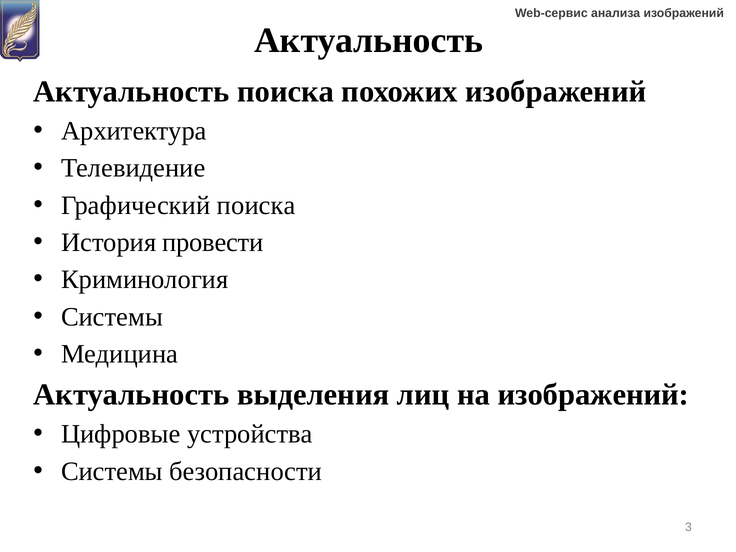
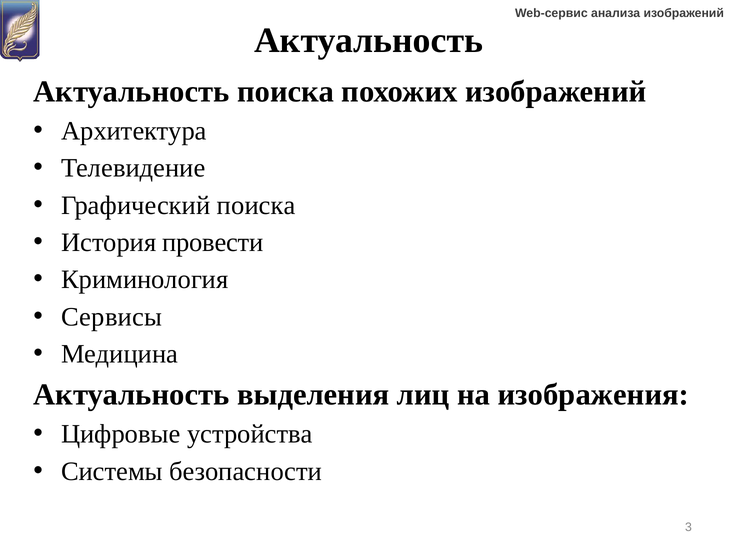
Системы: Системы -> Сервисы (112, 317)
на изображений: изображений -> изображения (593, 395)
